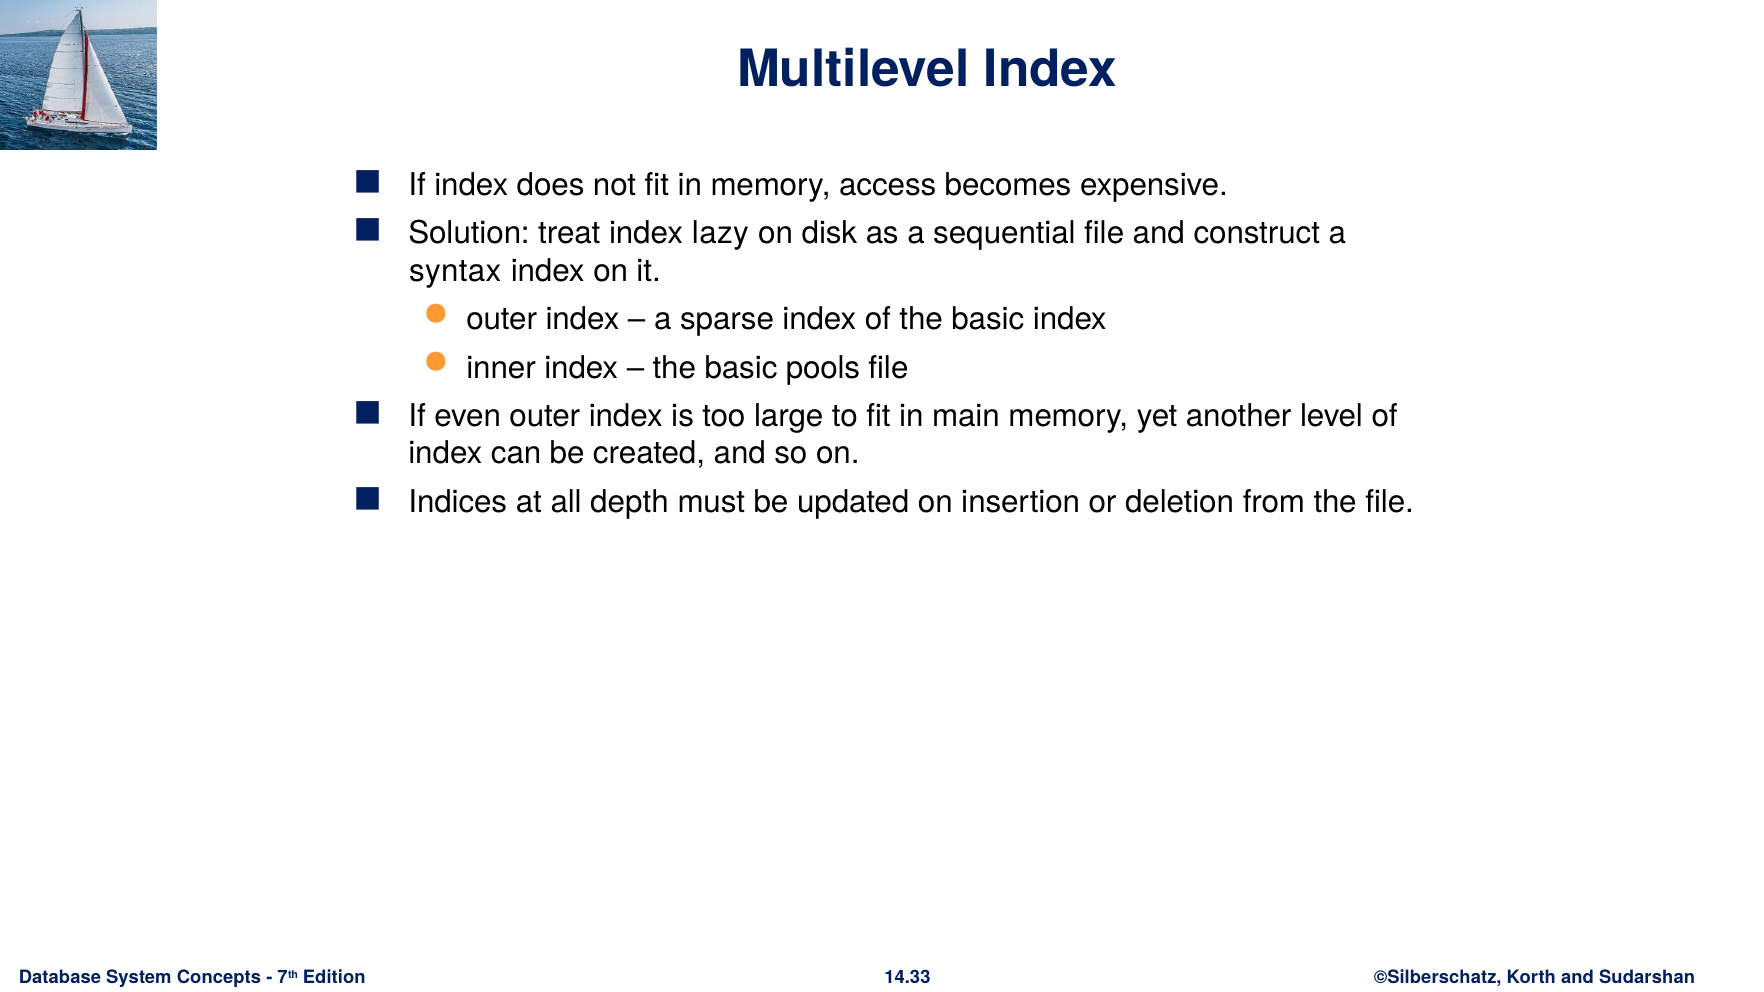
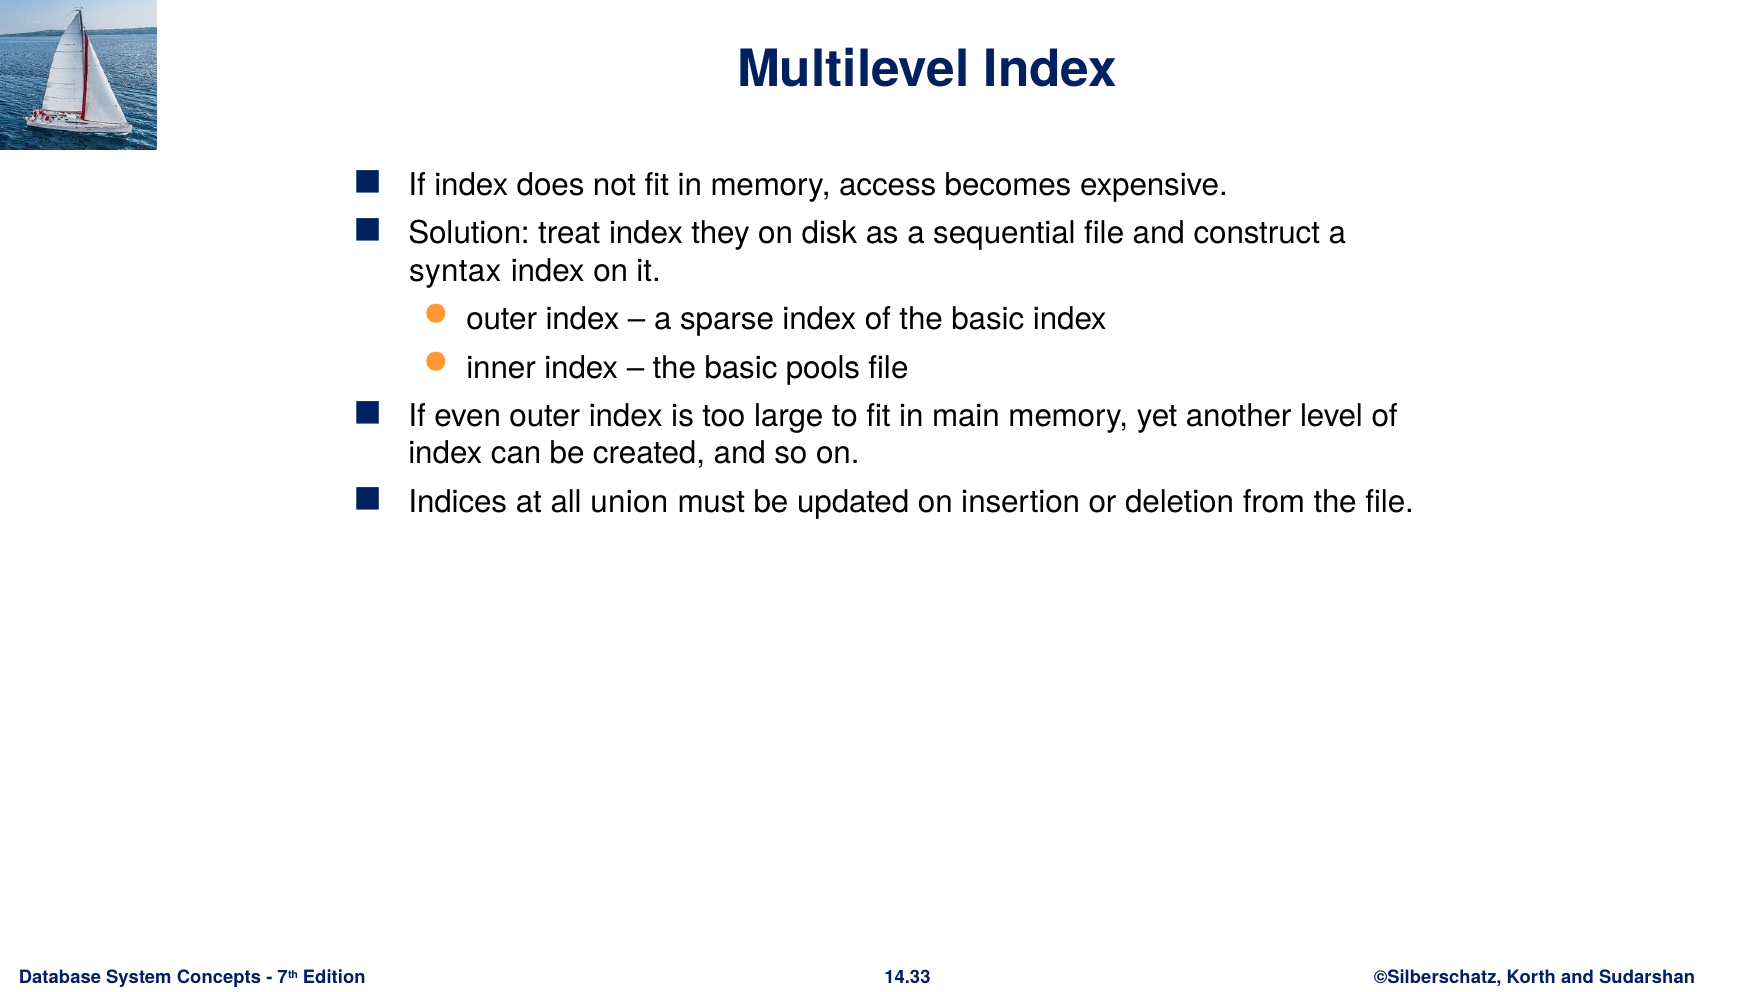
lazy: lazy -> they (721, 234)
depth: depth -> union (629, 502)
